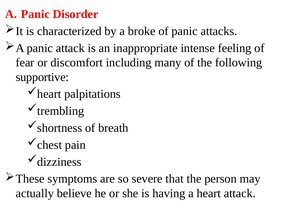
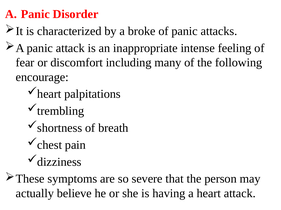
supportive: supportive -> encourage (42, 77)
